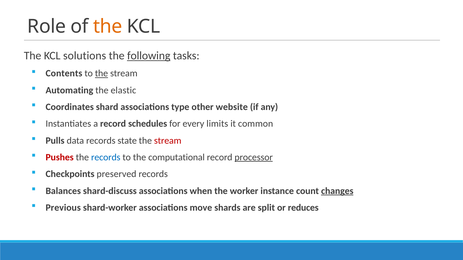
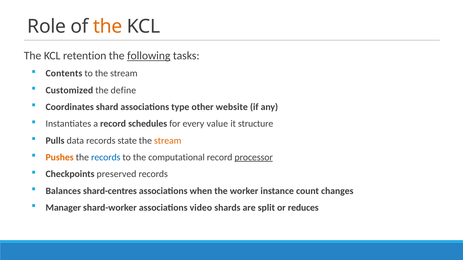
solutions: solutions -> retention (85, 56)
the underline: present -> none (101, 74)
Automating: Automating -> Customized (69, 90)
elastic: elastic -> define (123, 90)
limits: limits -> value (217, 124)
common: common -> structure (256, 124)
stream colour: red -> orange (168, 141)
Pushes colour: red -> orange (60, 158)
shard-discuss: shard-discuss -> shard-centres (110, 191)
changes underline: present -> none (337, 191)
Previous: Previous -> Manager (63, 208)
move: move -> video (201, 208)
